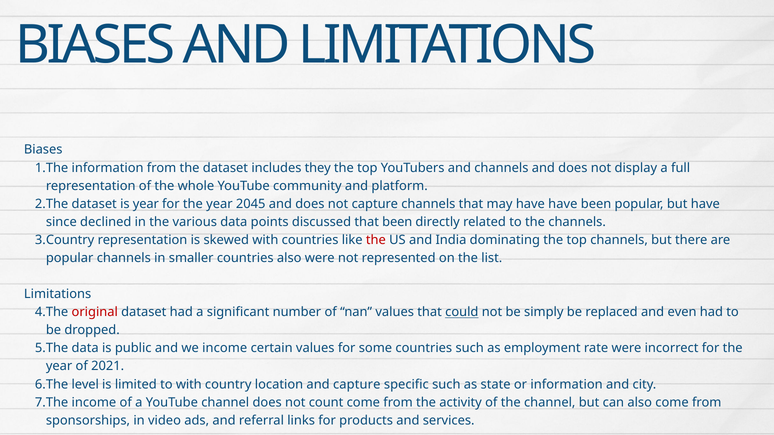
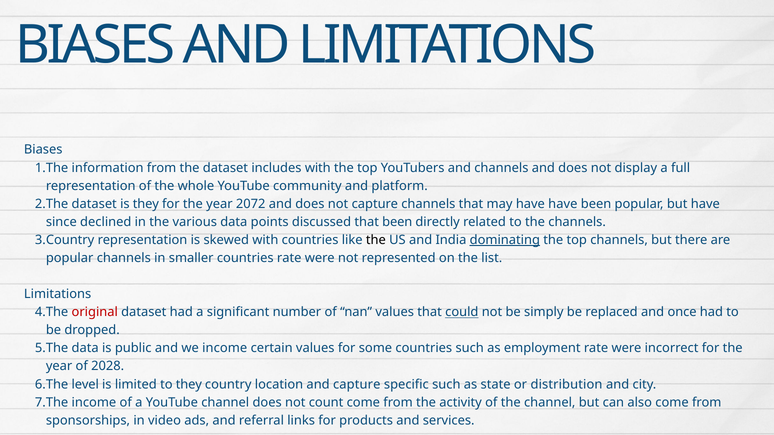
includes they: they -> with (318, 168)
is year: year -> they (146, 204)
2045: 2045 -> 2072 (251, 204)
the colour: red -> black (376, 240)
dominating underline: none -> present (505, 240)
countries also: also -> rate (289, 258)
even: even -> once (682, 312)
2021: 2021 -> 2028 (108, 367)
to with: with -> they (189, 385)
or information: information -> distribution (567, 385)
